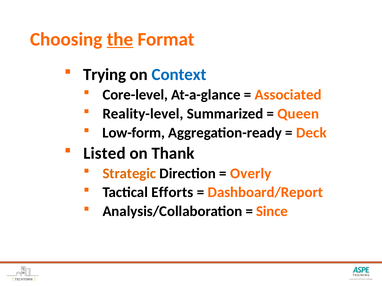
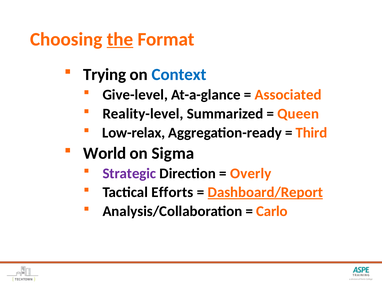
Core-level: Core-level -> Give-level (135, 95)
Low-form: Low-form -> Low-relax (134, 133)
Deck: Deck -> Third (312, 133)
Listed: Listed -> World (105, 153)
Thank: Thank -> Sigma (173, 153)
Strategic colour: orange -> purple (129, 174)
Dashboard/Report underline: none -> present (265, 193)
Since: Since -> Carlo (272, 212)
